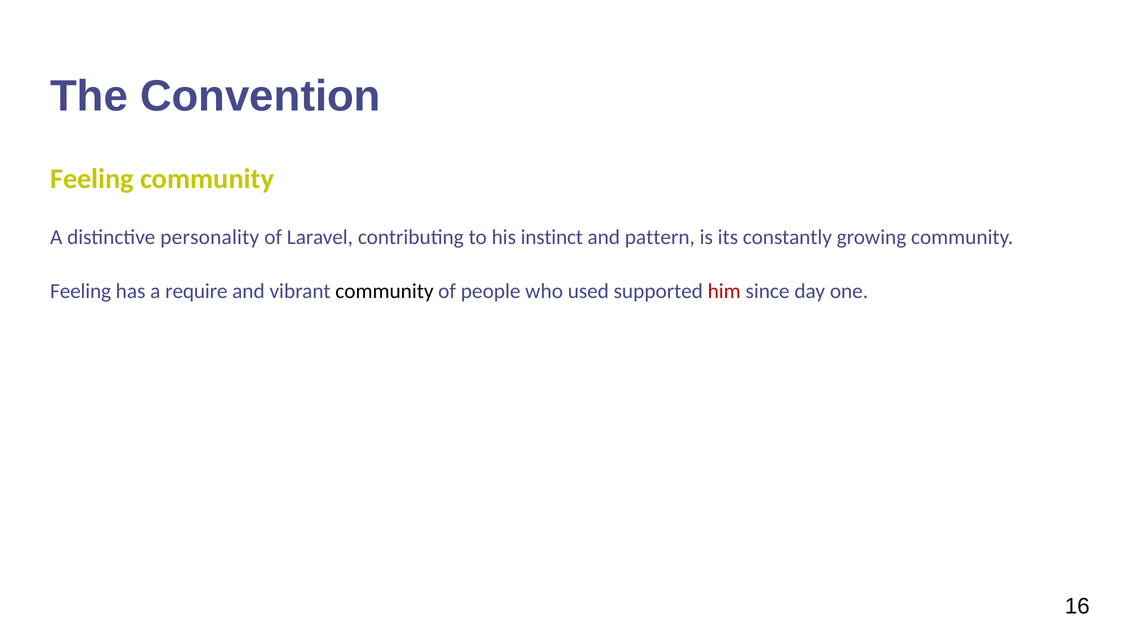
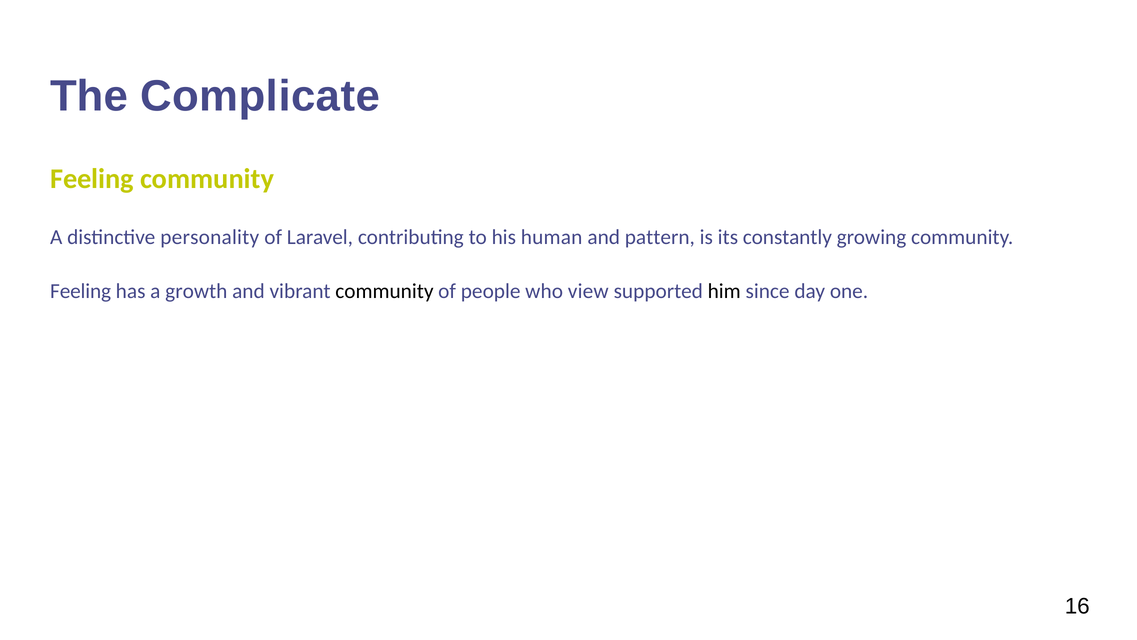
Convention: Convention -> Complicate (260, 96)
instinct: instinct -> human (552, 237)
require: require -> growth (196, 291)
used: used -> view (588, 291)
him colour: red -> black (724, 291)
